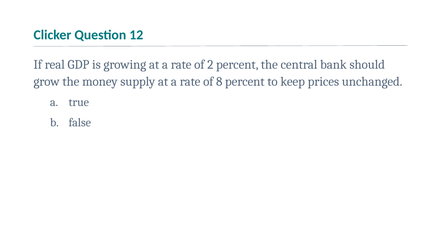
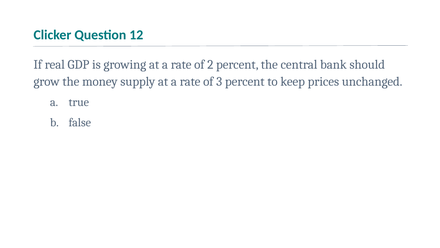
8: 8 -> 3 (219, 81)
